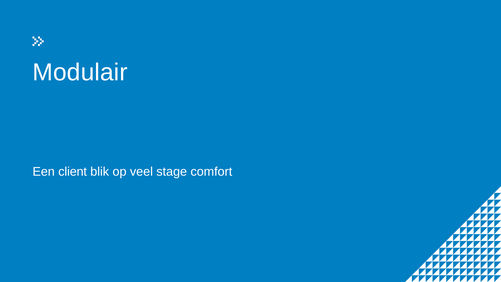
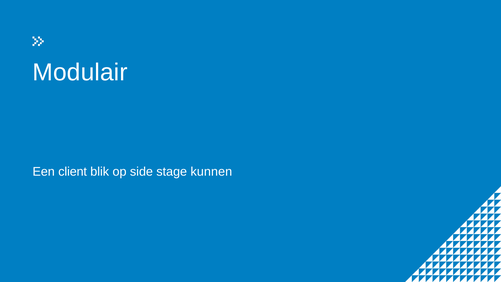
veel: veel -> side (141, 171)
comfort: comfort -> kunnen (211, 171)
